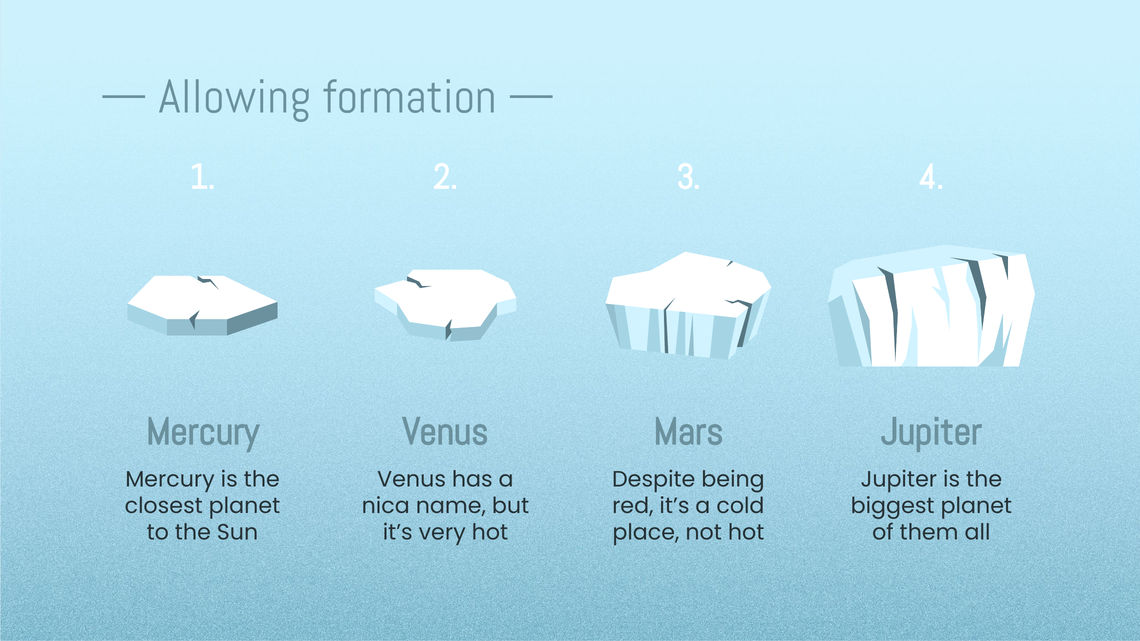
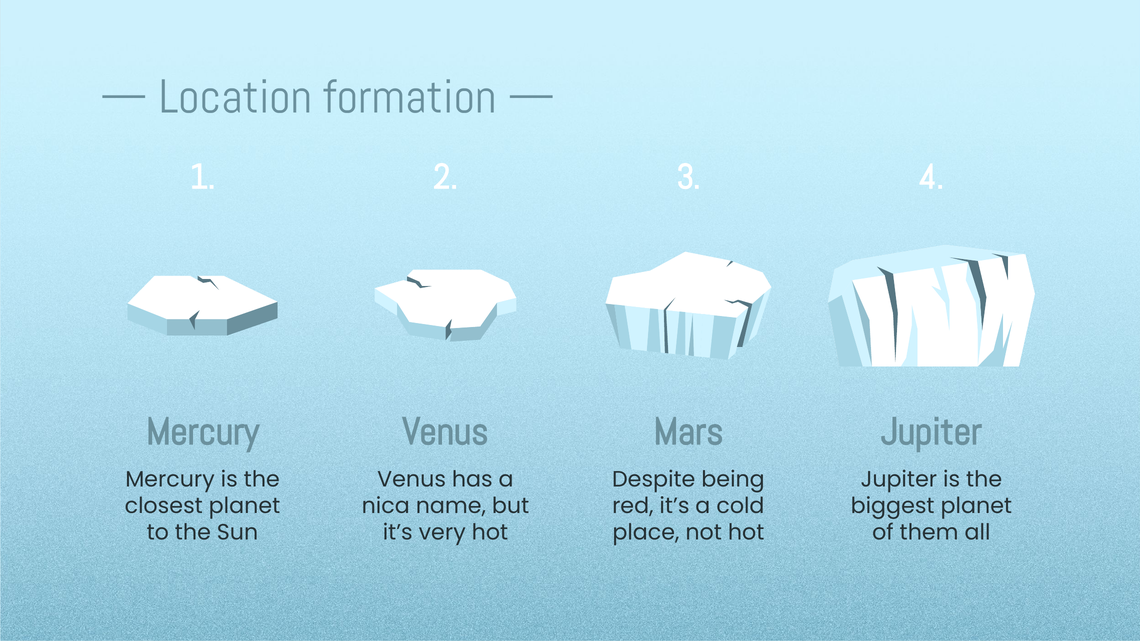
Allowing: Allowing -> Location (235, 97)
